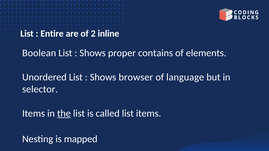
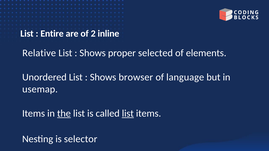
Boolean: Boolean -> Relative (39, 53)
contains: contains -> selected (155, 53)
selector: selector -> usemap (40, 89)
list underline: none -> present (128, 114)
mapped: mapped -> selector (81, 139)
